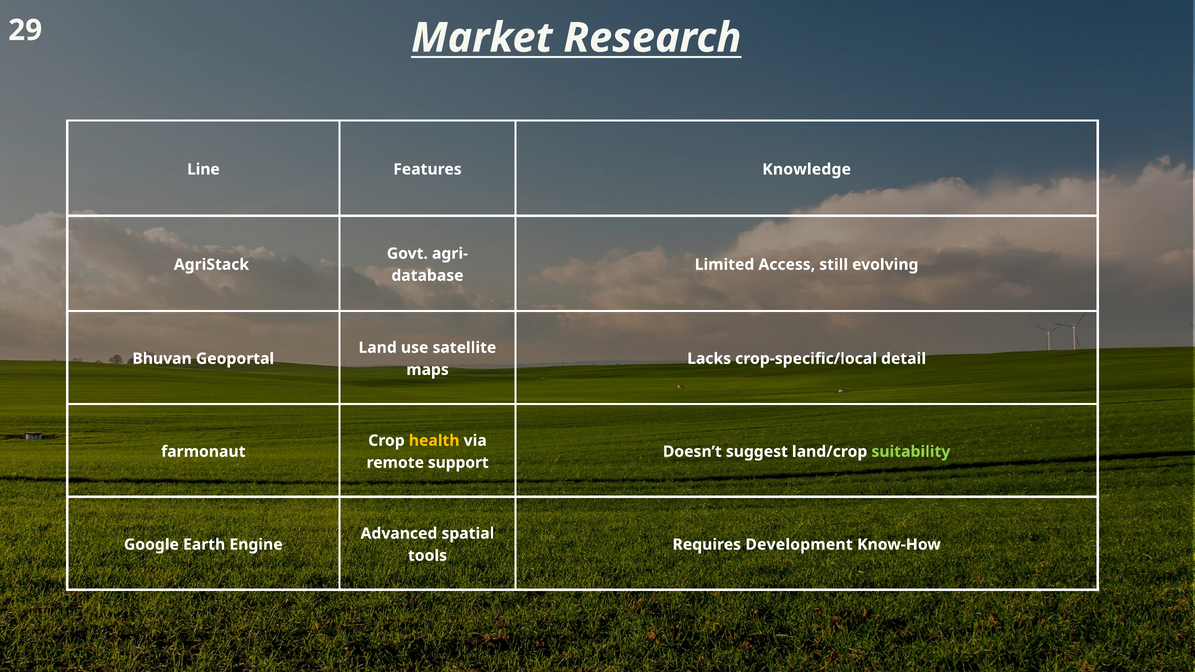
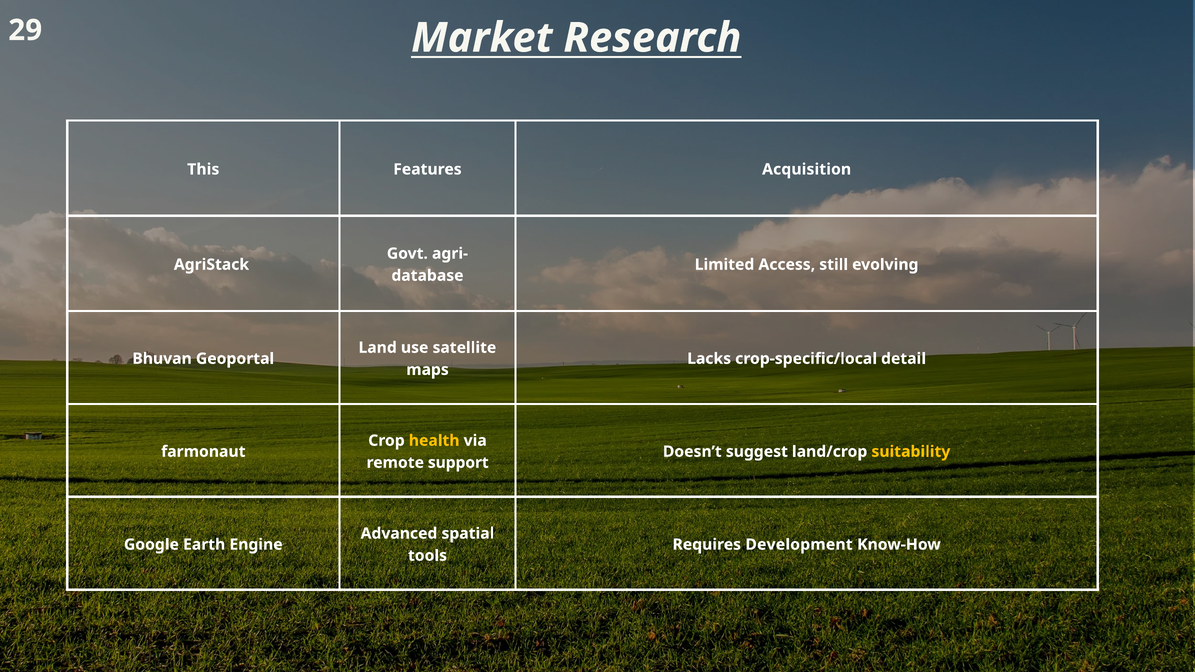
Line: Line -> This (203, 169)
Knowledge: Knowledge -> Acquisition (807, 169)
suitability colour: light green -> yellow (911, 452)
